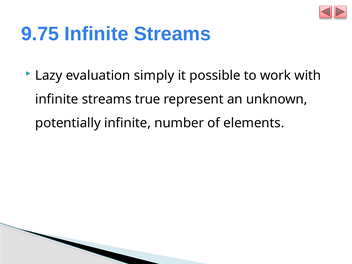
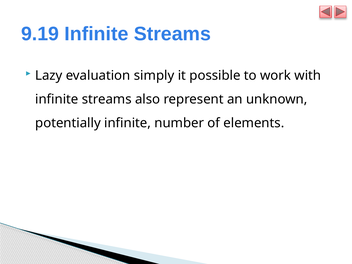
9.75: 9.75 -> 9.19 (40, 34)
true: true -> also (148, 99)
